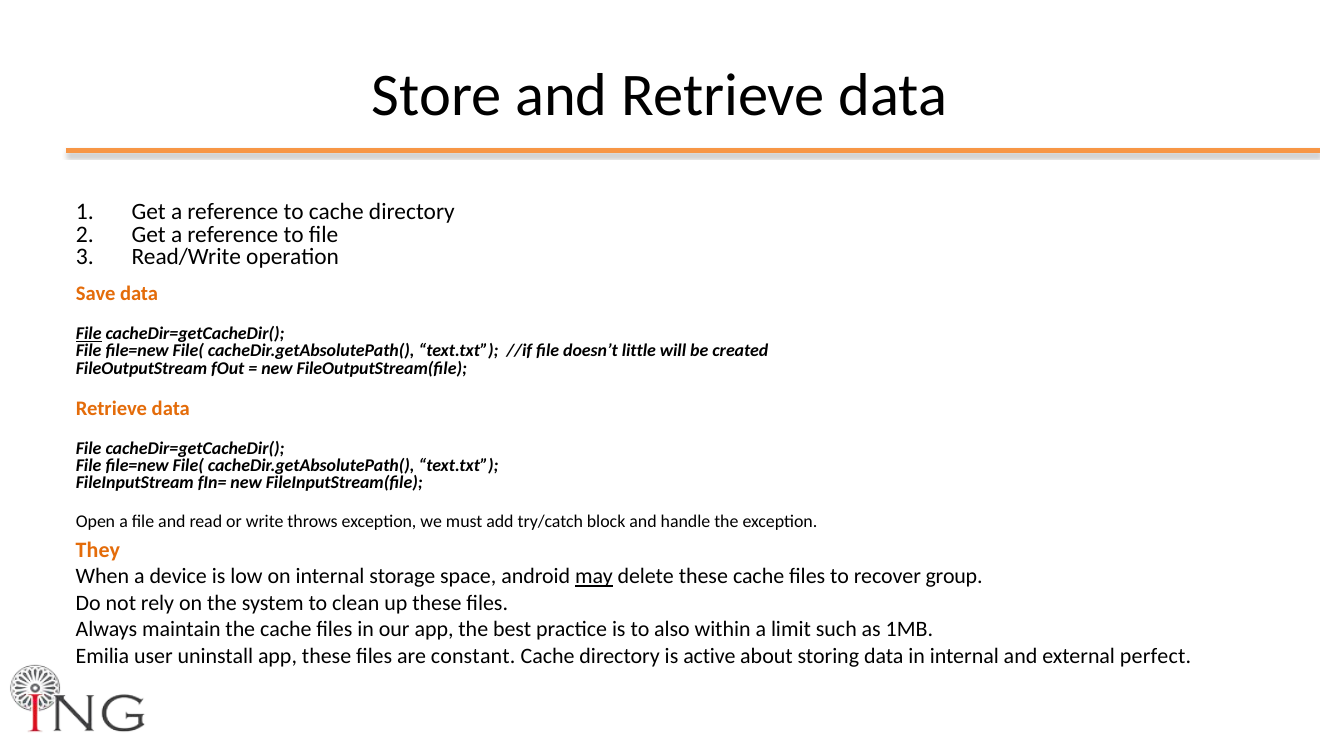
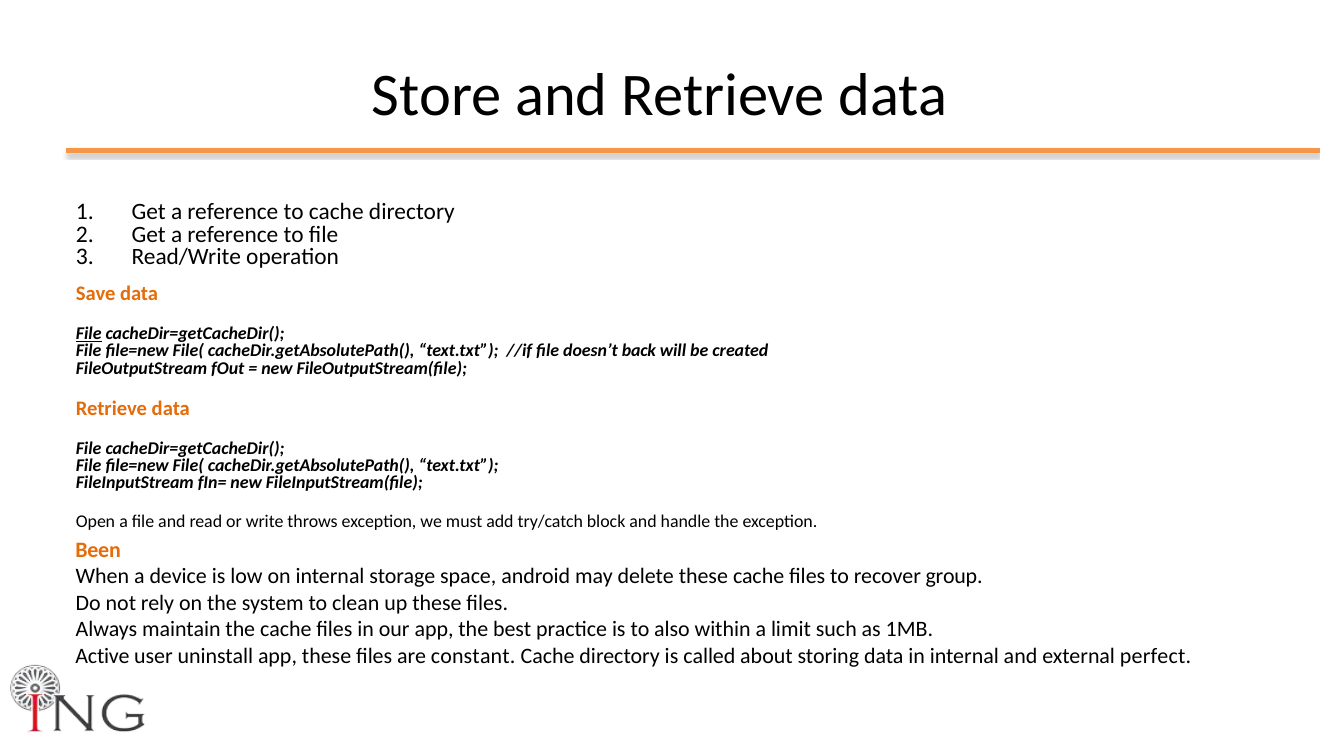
little: little -> back (639, 351)
They: They -> Been (98, 550)
may underline: present -> none (594, 576)
Emilia: Emilia -> Active (103, 655)
active: active -> called (709, 655)
